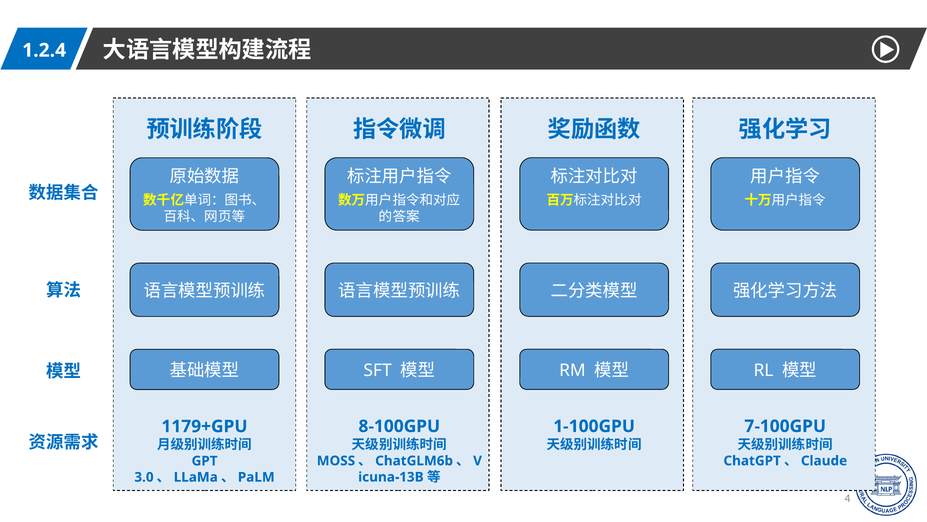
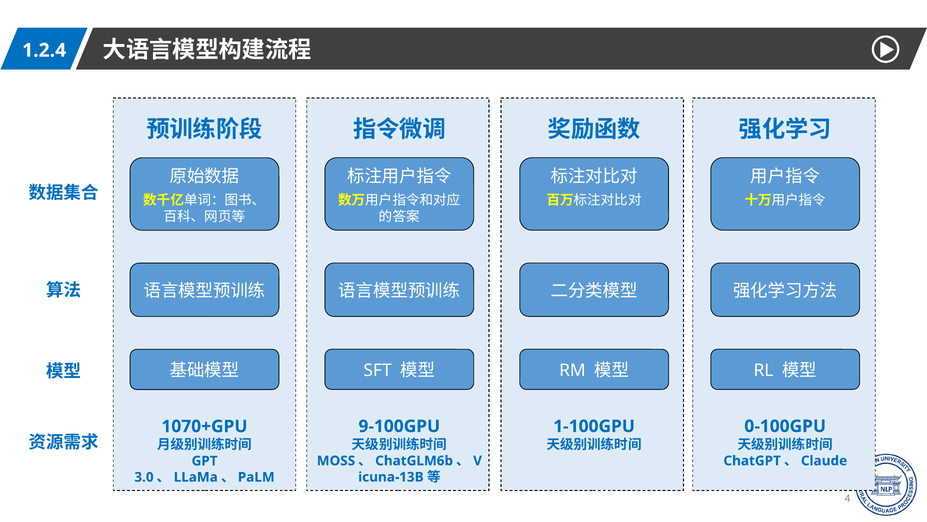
8-100GPU: 8-100GPU -> 9-100GPU (399, 426)
7-100GPU: 7-100GPU -> 0-100GPU (785, 426)
1179+GPU: 1179+GPU -> 1070+GPU (204, 426)
